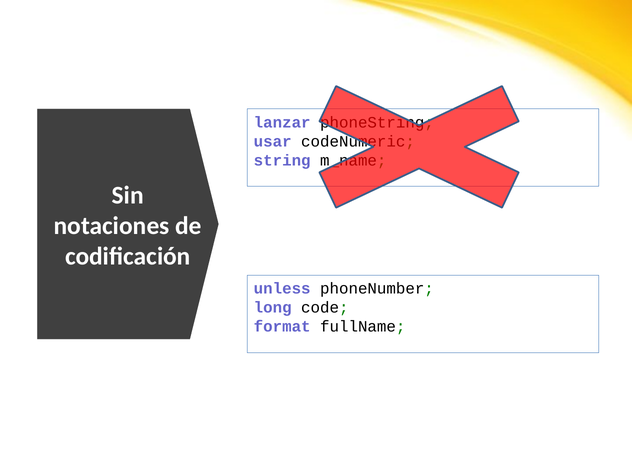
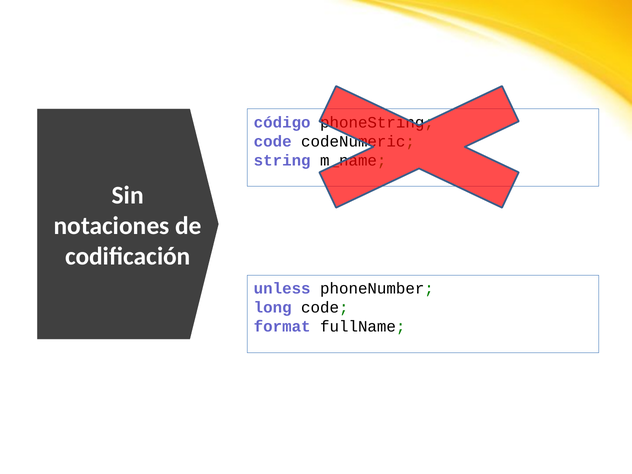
lanzar: lanzar -> código (282, 122)
usar: usar -> code (273, 141)
